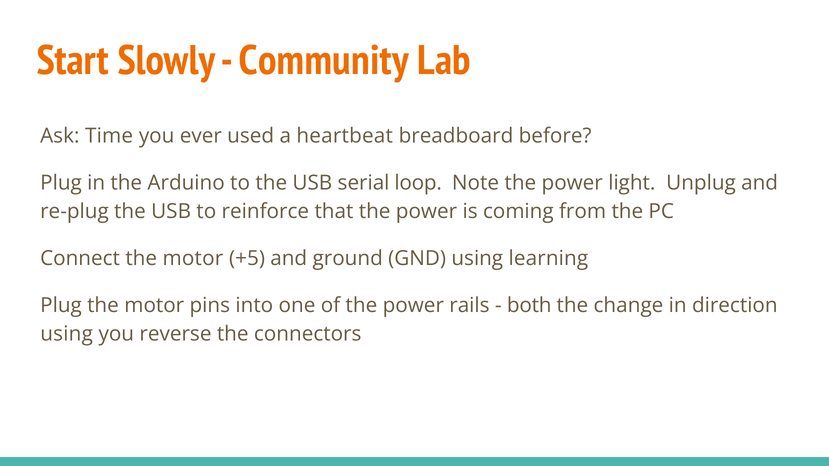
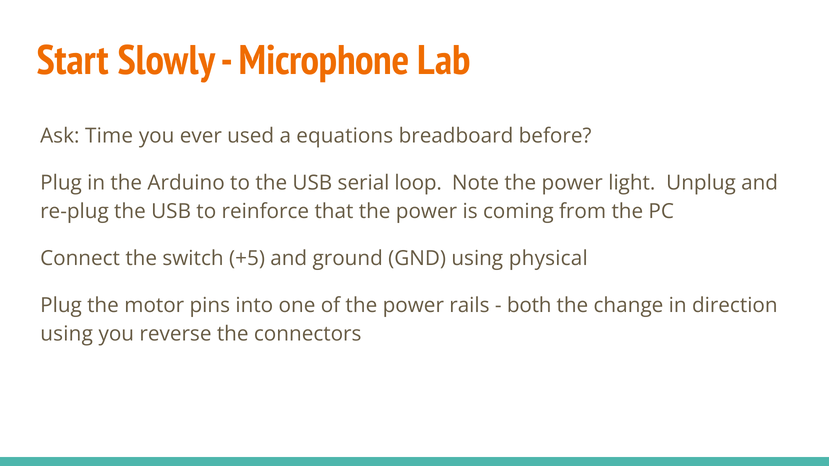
Community: Community -> Microphone (324, 61)
heartbeat: heartbeat -> equations (345, 136)
Connect the motor: motor -> switch (193, 259)
learning: learning -> physical (548, 259)
